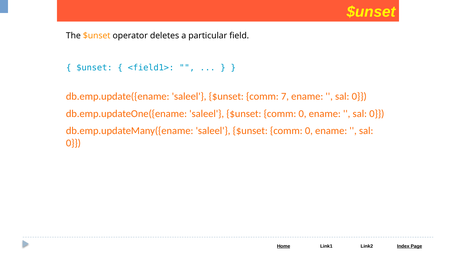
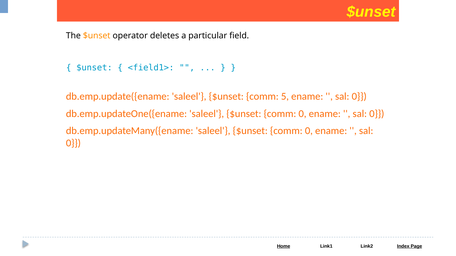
7: 7 -> 5 (285, 97)
